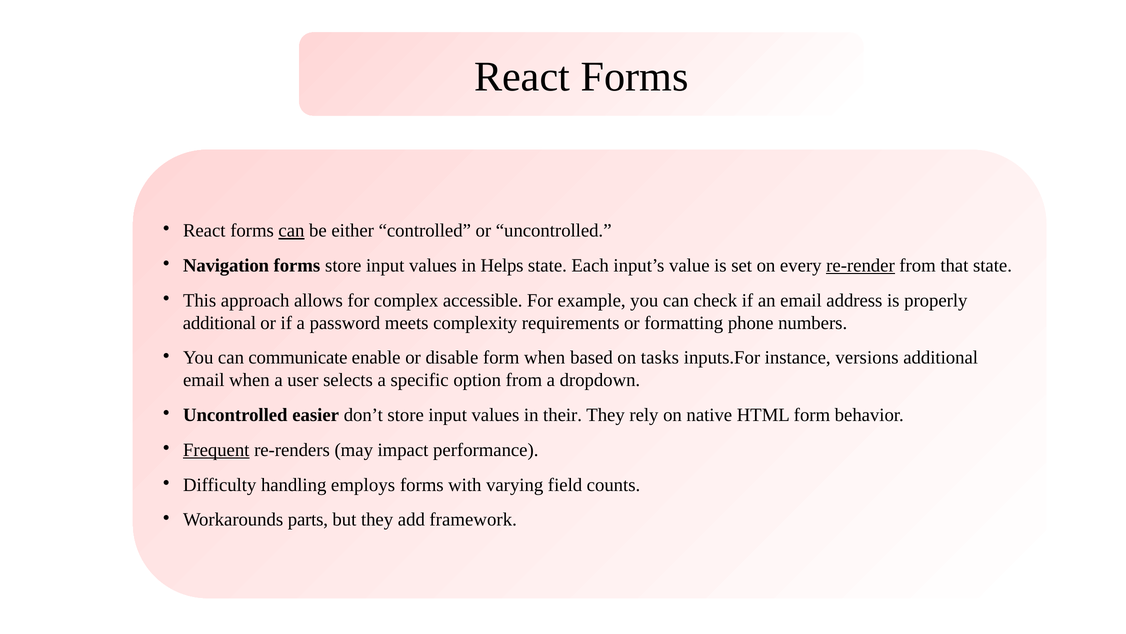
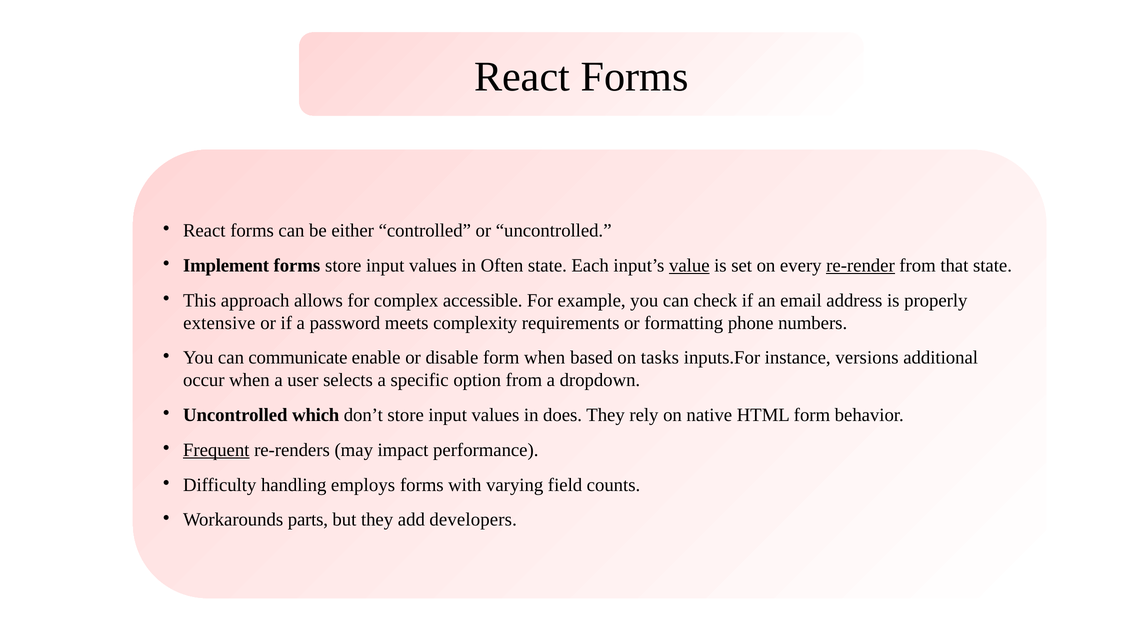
can underline: present -> none (291, 230)
Navigation: Navigation -> Implement (226, 265)
Helps: Helps -> Often (502, 265)
value underline: none -> present (689, 265)
additional: additional -> extensive (219, 323)
email: email -> occur (204, 380)
easier: easier -> which (316, 415)
their: their -> does (563, 415)
framework: framework -> developers (473, 519)
